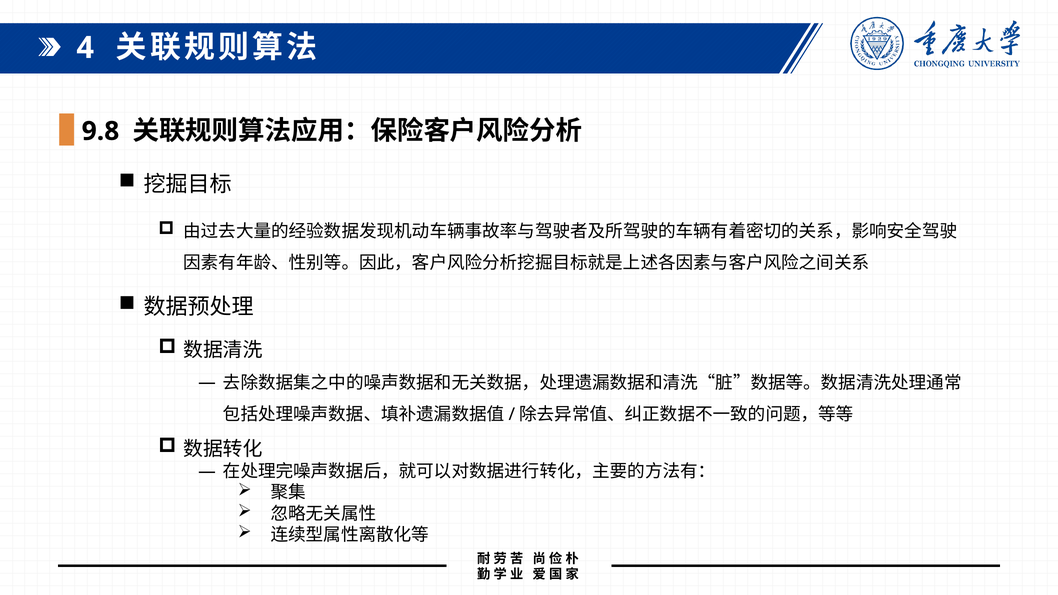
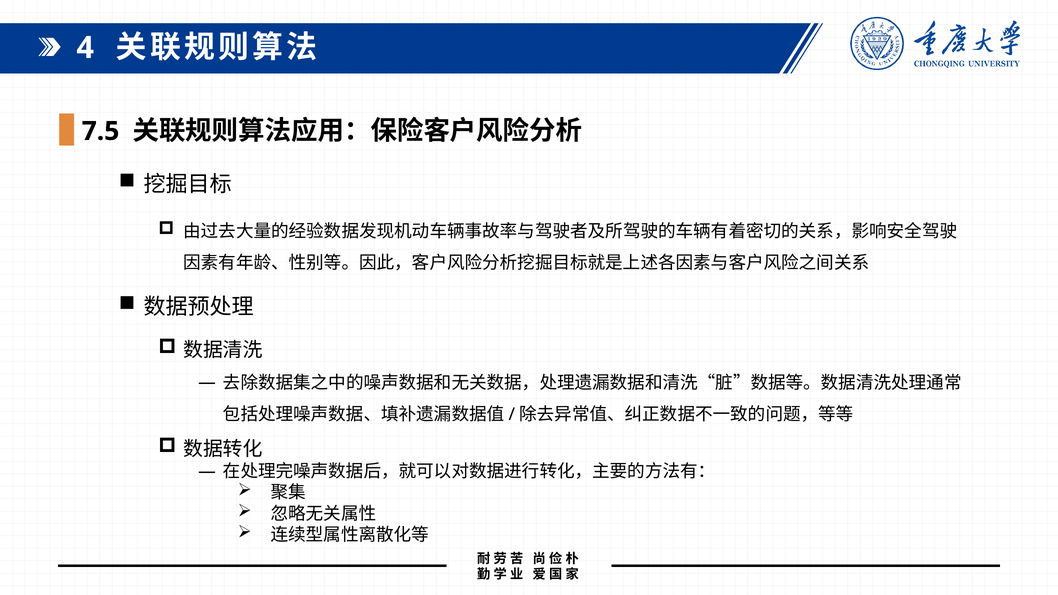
9.8: 9.8 -> 7.5 (100, 131)
